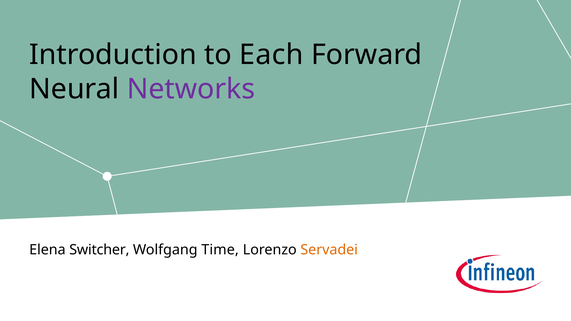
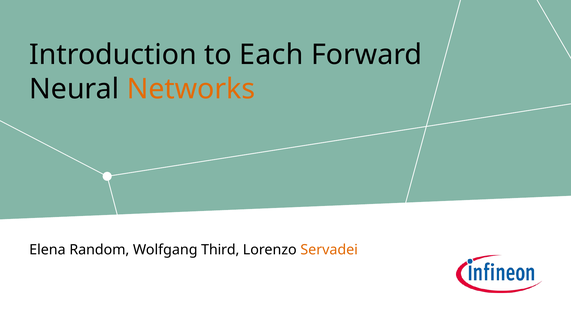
Networks colour: purple -> orange (191, 89)
Switcher: Switcher -> Random (99, 250)
Time: Time -> Third (220, 250)
